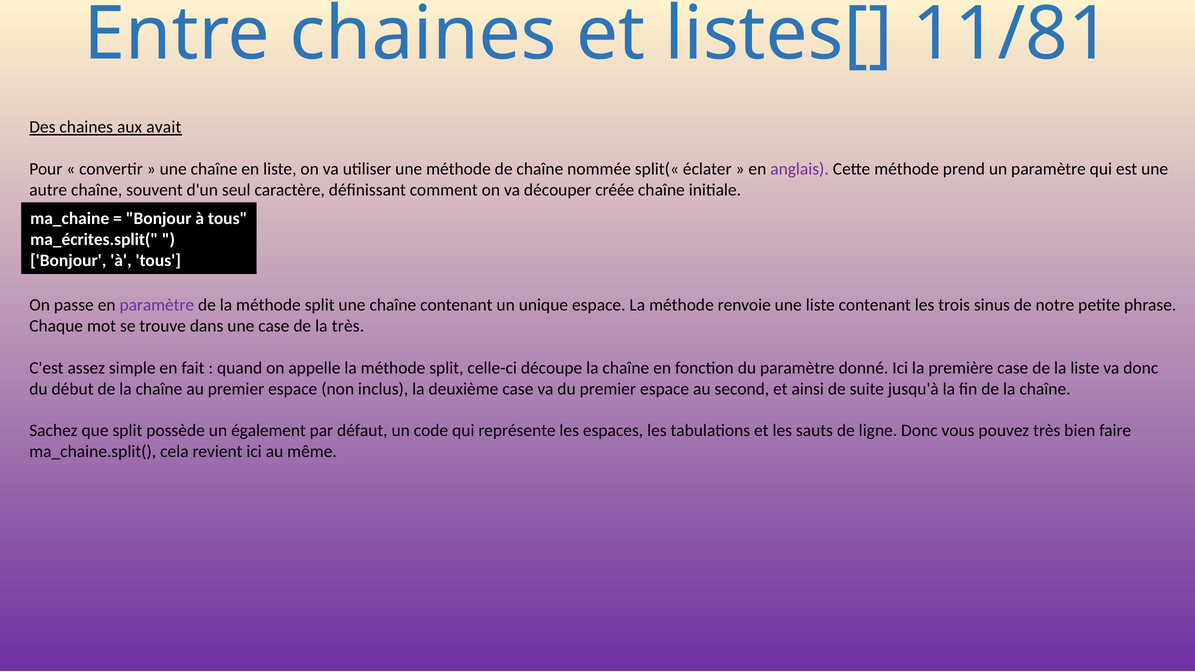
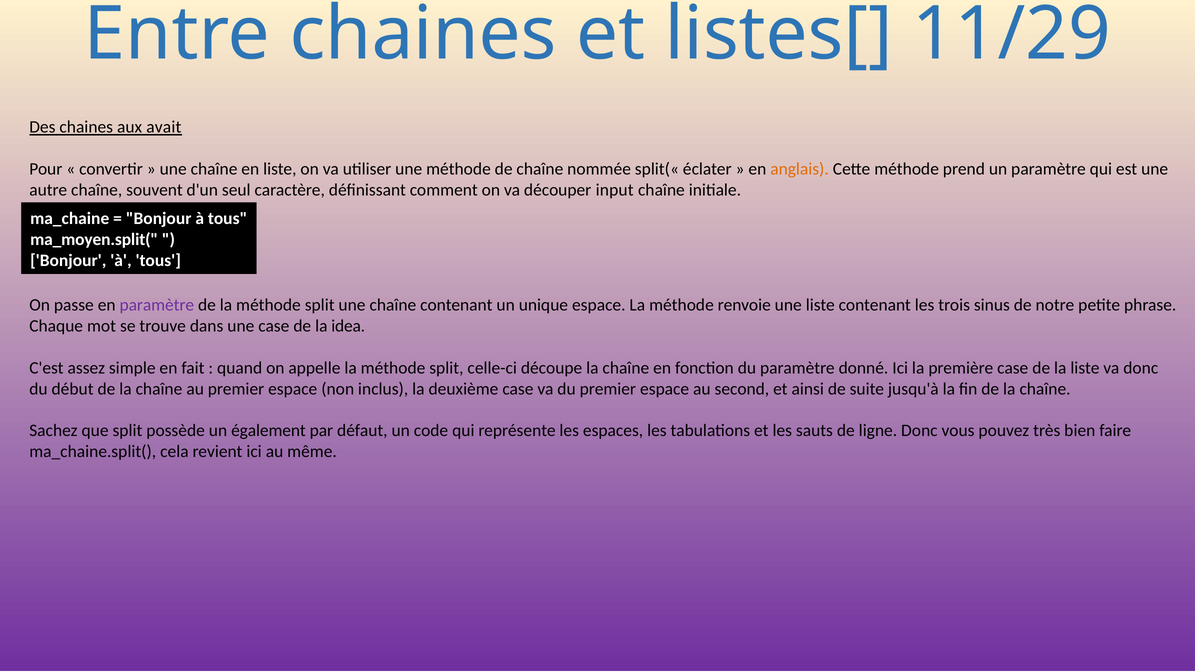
11/81: 11/81 -> 11/29 (1012, 34)
anglais colour: purple -> orange (800, 169)
créée: créée -> input (615, 190)
ma_écrites.split(: ma_écrites.split( -> ma_moyen.split( (94, 239)
la très: très -> idea (348, 326)
